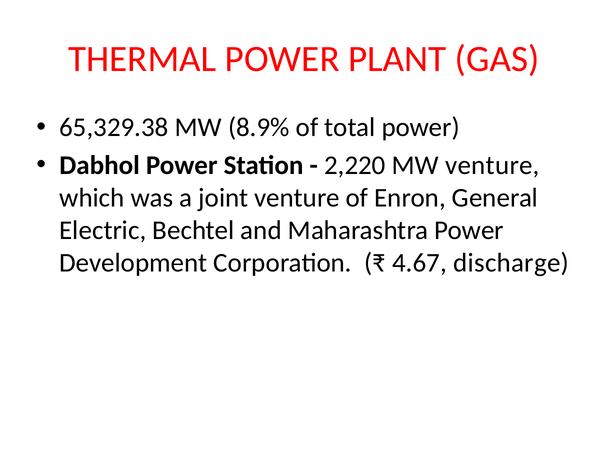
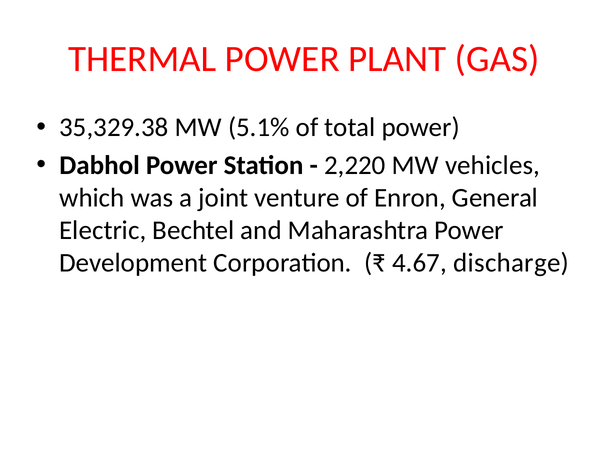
65,329.38: 65,329.38 -> 35,329.38 (114, 128)
8.9%: 8.9% -> 5.1% (259, 128)
MW venture: venture -> vehicles (493, 165)
